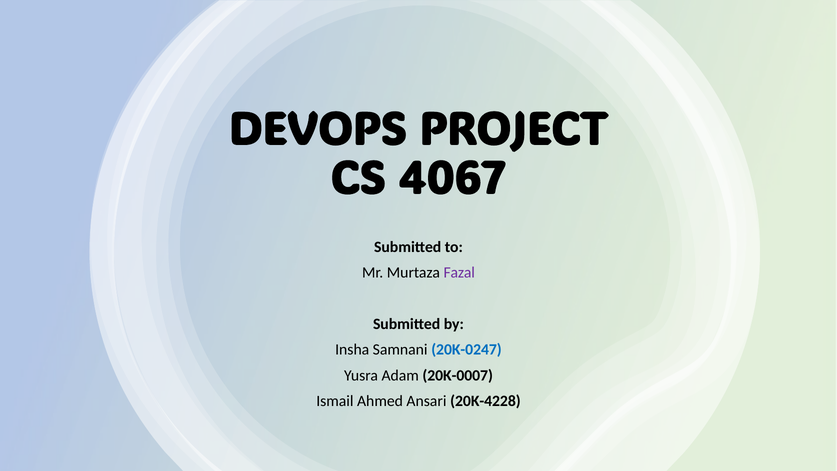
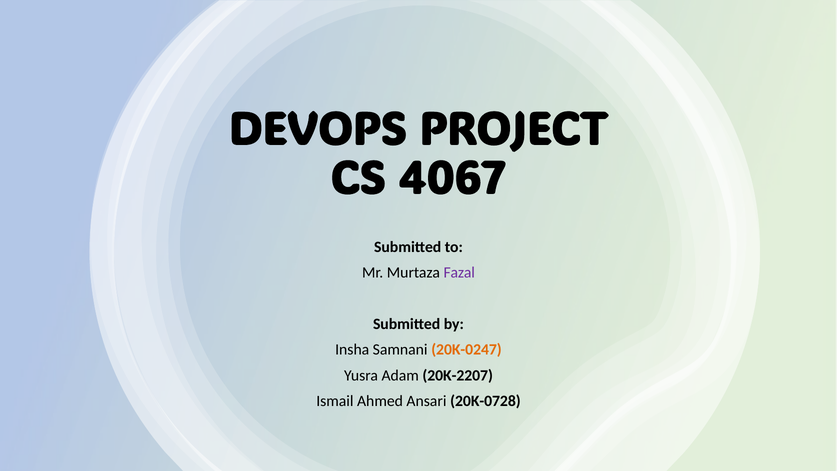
20K-0247 colour: blue -> orange (466, 350)
20K-0007: 20K-0007 -> 20K-2207 (458, 375)
20K-4228: 20K-4228 -> 20K-0728 (485, 401)
